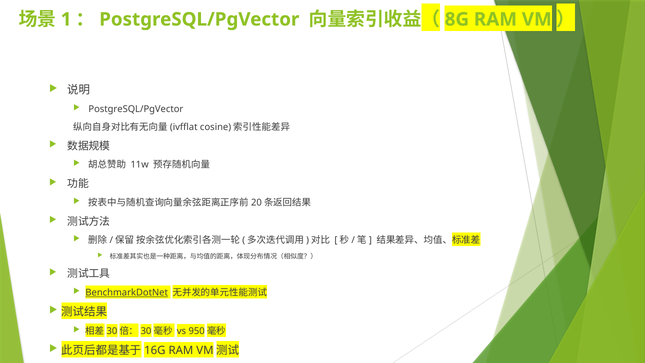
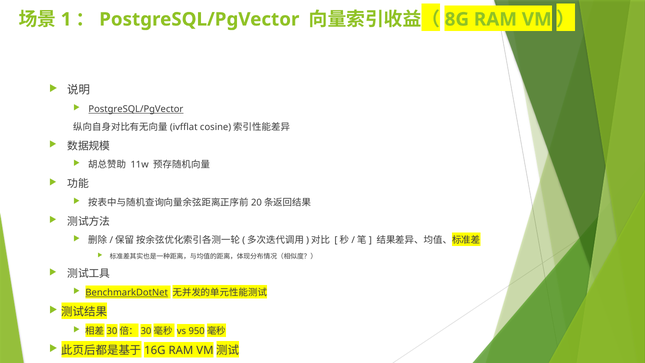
PostgreSQL/PgVector underline: none -> present (136, 109)
